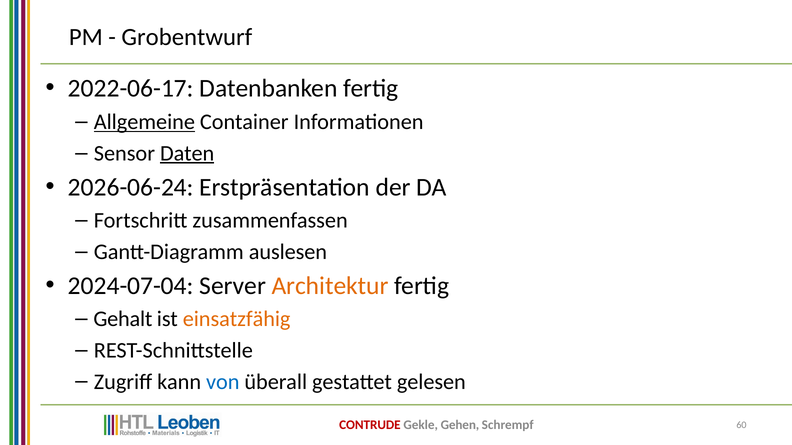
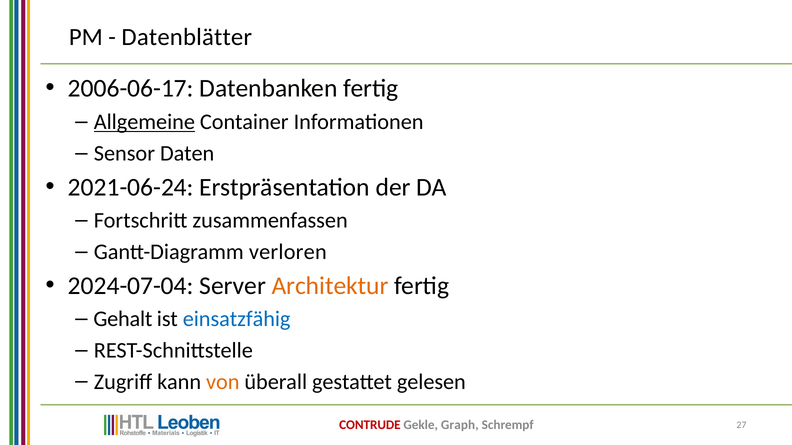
Grobentwurf: Grobentwurf -> Datenblätter (187, 37)
2022-06-17: 2022-06-17 -> 2006-06-17 (131, 88)
Daten underline: present -> none (187, 154)
2026-06-24: 2026-06-24 -> 2021-06-24 (131, 188)
auslesen: auslesen -> verloren (288, 252)
einsatzfähig colour: orange -> blue (237, 319)
von colour: blue -> orange (223, 382)
Gehen: Gehen -> Graph (460, 426)
60: 60 -> 27 (741, 425)
